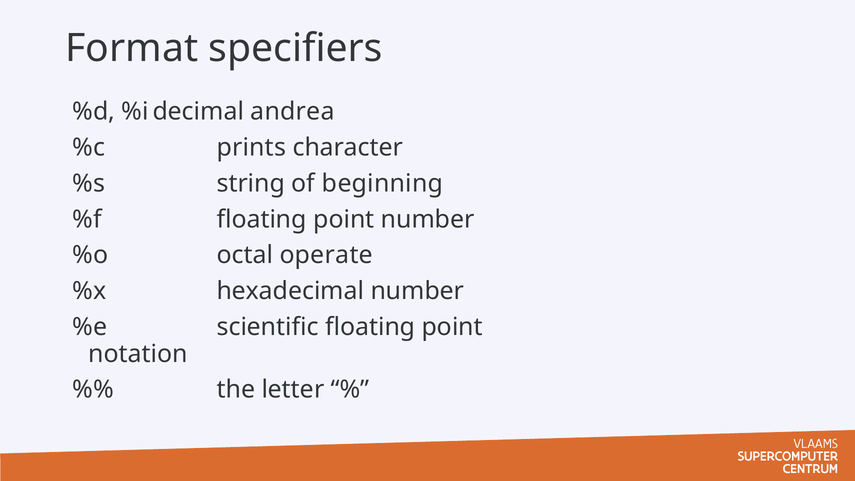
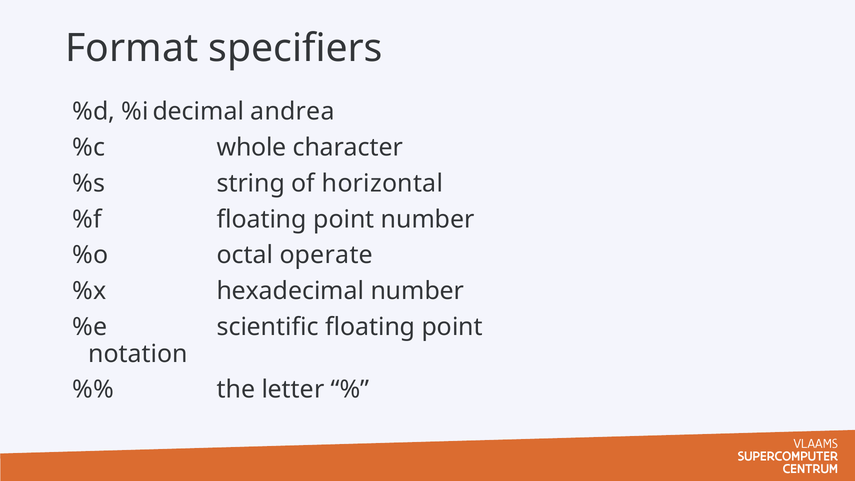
prints: prints -> whole (252, 148)
beginning: beginning -> horizontal (383, 183)
